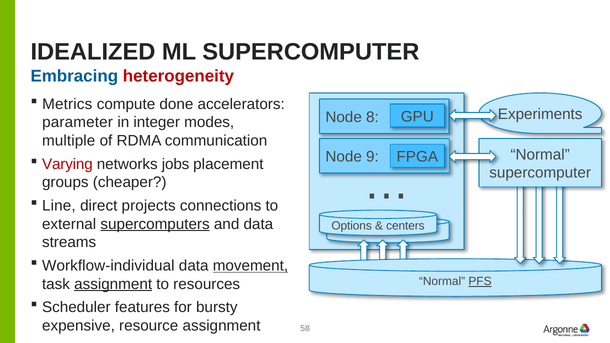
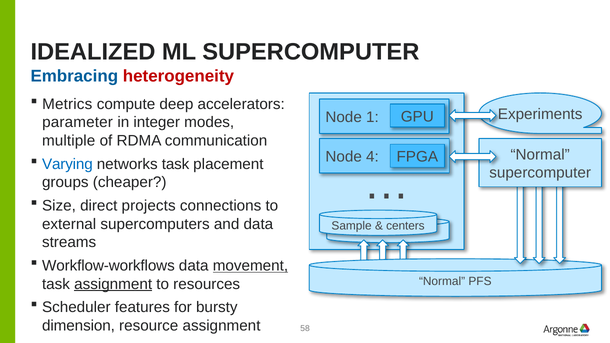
done: done -> deep (176, 104)
8: 8 -> 1 (372, 117)
9: 9 -> 4 (372, 157)
Varying colour: red -> blue (67, 164)
networks jobs: jobs -> task (176, 164)
Line: Line -> Size (59, 206)
supercomputers underline: present -> none (155, 224)
Options: Options -> Sample (352, 226)
Workflow-individual: Workflow-individual -> Workflow-workflows (108, 266)
PFS underline: present -> none (480, 282)
expensive: expensive -> dimension (79, 326)
